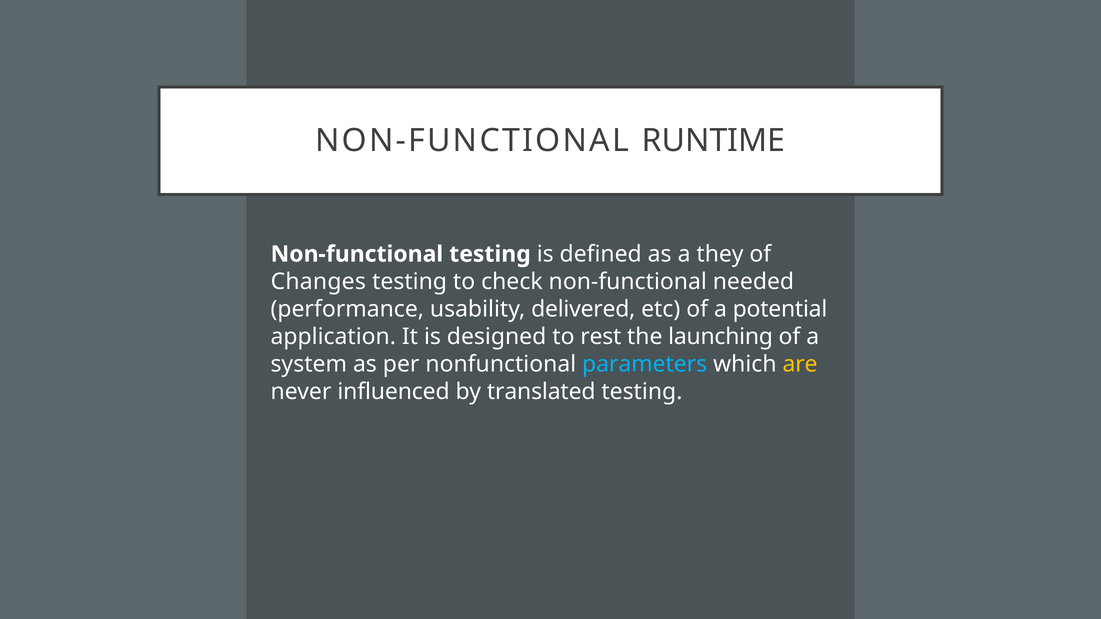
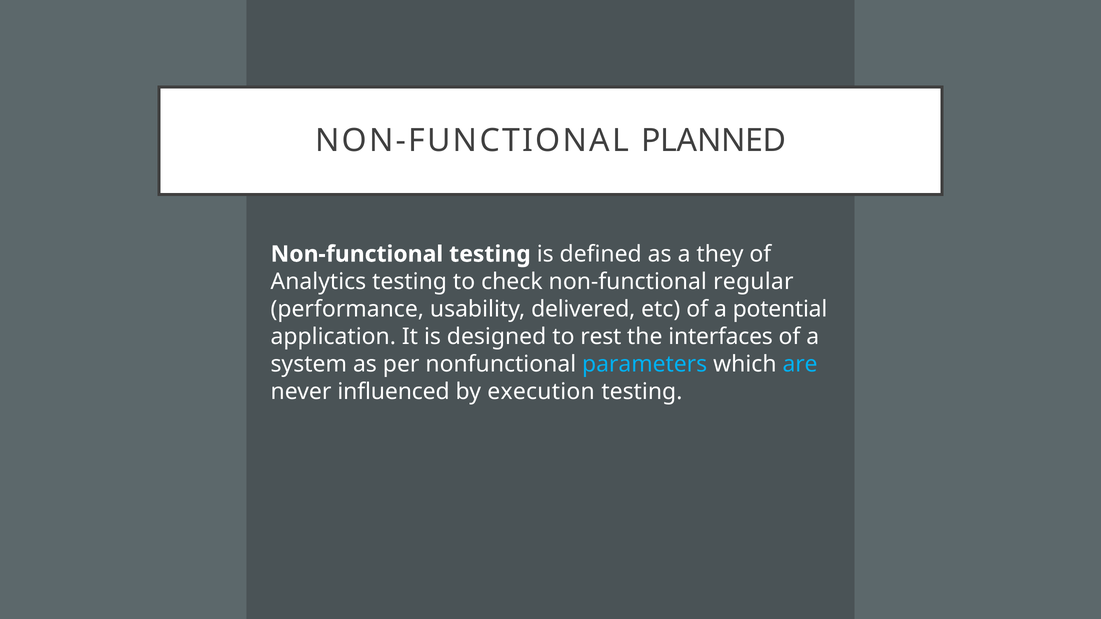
RUNTIME: RUNTIME -> PLANNED (714, 141)
Changes: Changes -> Analytics (318, 282)
needed: needed -> regular (753, 282)
launching: launching -> interfaces (721, 337)
are colour: yellow -> light blue (800, 365)
translated: translated -> execution (541, 392)
